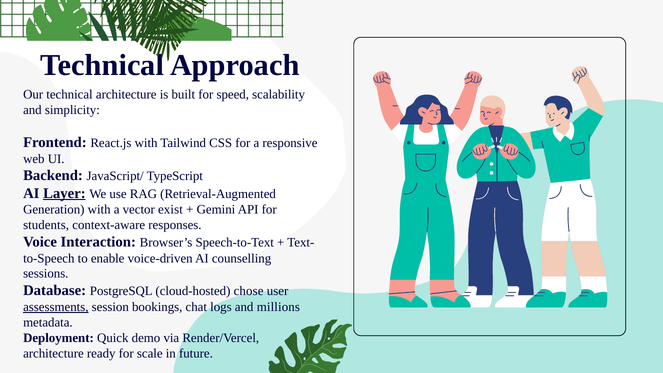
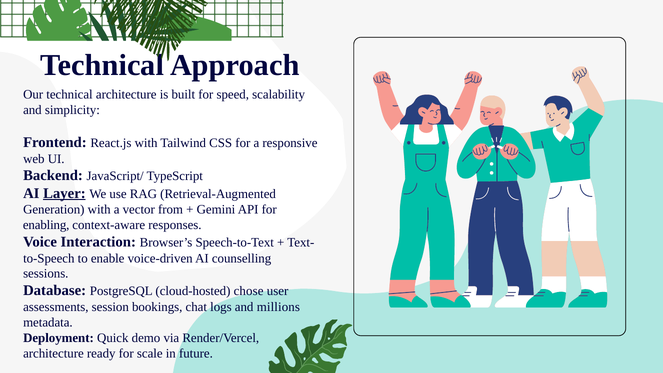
exist: exist -> from (171, 210)
students: students -> enabling (46, 225)
assessments underline: present -> none (56, 307)
